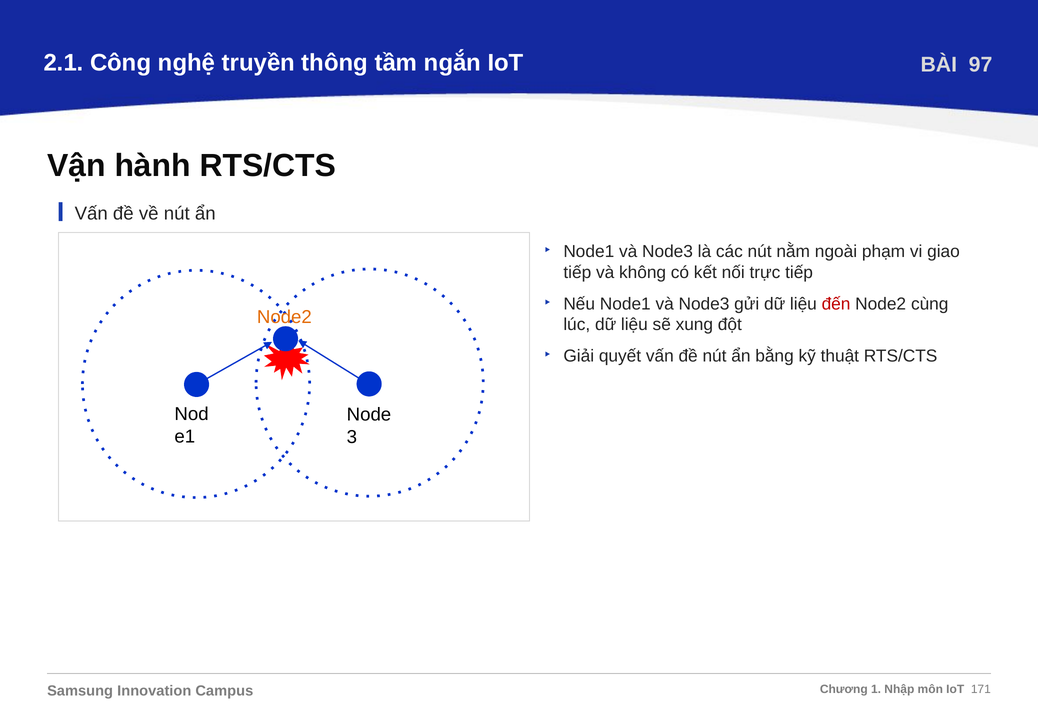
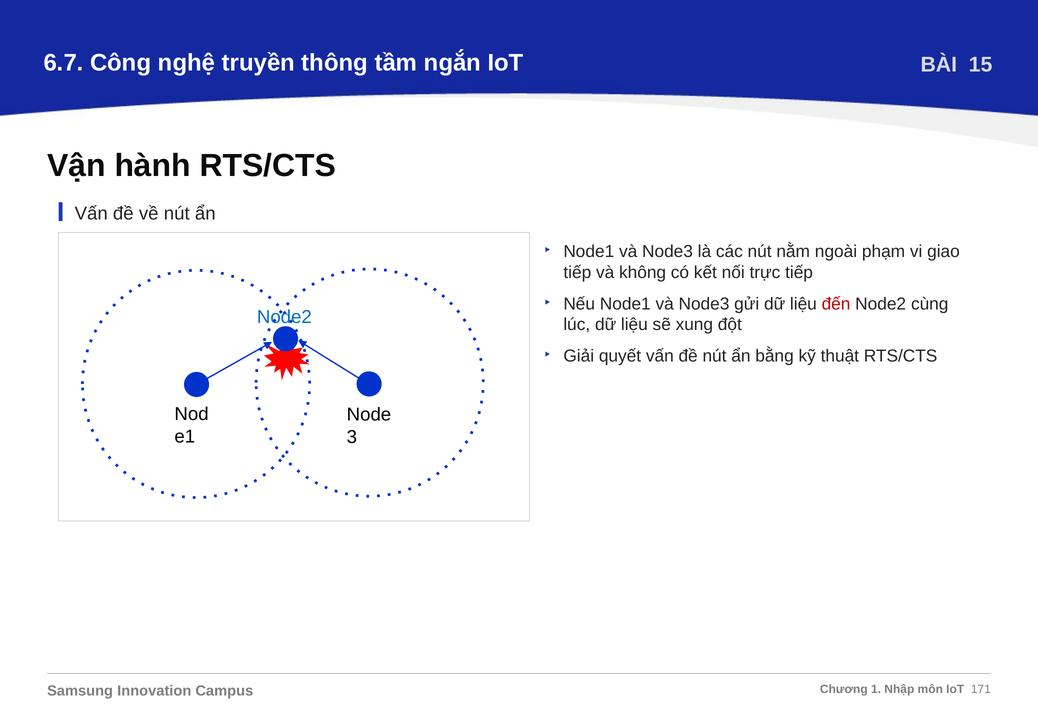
2.1: 2.1 -> 6.7 (64, 63)
97: 97 -> 15 (981, 65)
Node2 colour: orange -> blue (284, 317)
